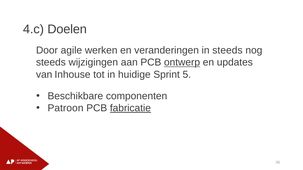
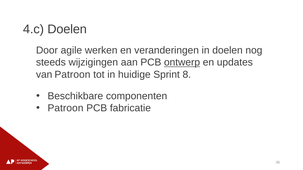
in steeds: steeds -> doelen (228, 50)
van Inhouse: Inhouse -> Patroon (72, 75)
5: 5 -> 8 (187, 75)
fabricatie underline: present -> none (130, 108)
